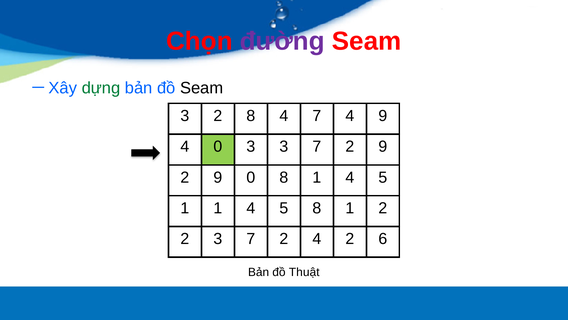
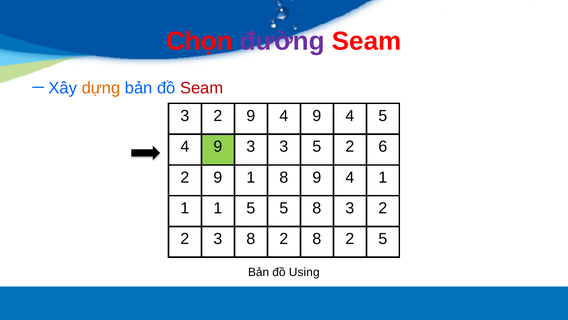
dựng colour: green -> orange (101, 88)
Seam colour: black -> red (202, 88)
3 2 8: 8 -> 9 (251, 116)
7: 7 -> 9 (317, 116)
4 9: 9 -> 5 (383, 116)
0: 0 -> 9 (218, 146)
3 3 7: 7 -> 5 (317, 146)
9: 9 -> 6 (383, 146)
9 0: 0 -> 1 (251, 177)
1: 1 -> 9 (317, 177)
5: 5 -> 1 (383, 177)
1 1 4: 4 -> 5 (251, 208)
5 8 1: 1 -> 3 (350, 208)
2 3 7: 7 -> 8 (251, 239)
2 4: 4 -> 8 (317, 239)
2 6: 6 -> 5 (383, 239)
Thuật: Thuật -> Using (304, 272)
